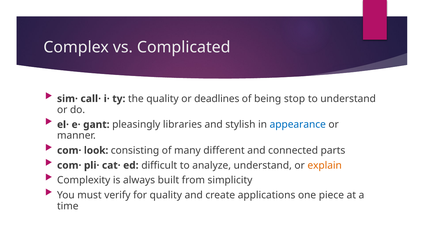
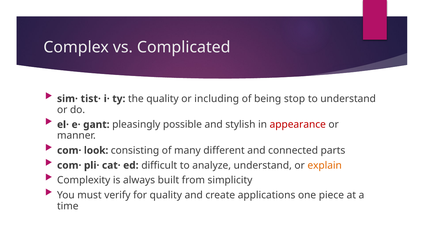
call·: call· -> tist· (91, 99)
deadlines: deadlines -> including (217, 99)
libraries: libraries -> possible (182, 125)
appearance colour: blue -> red (298, 125)
